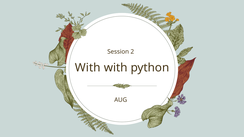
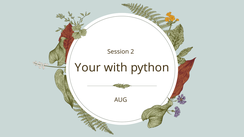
With: With -> Your (88, 68)
